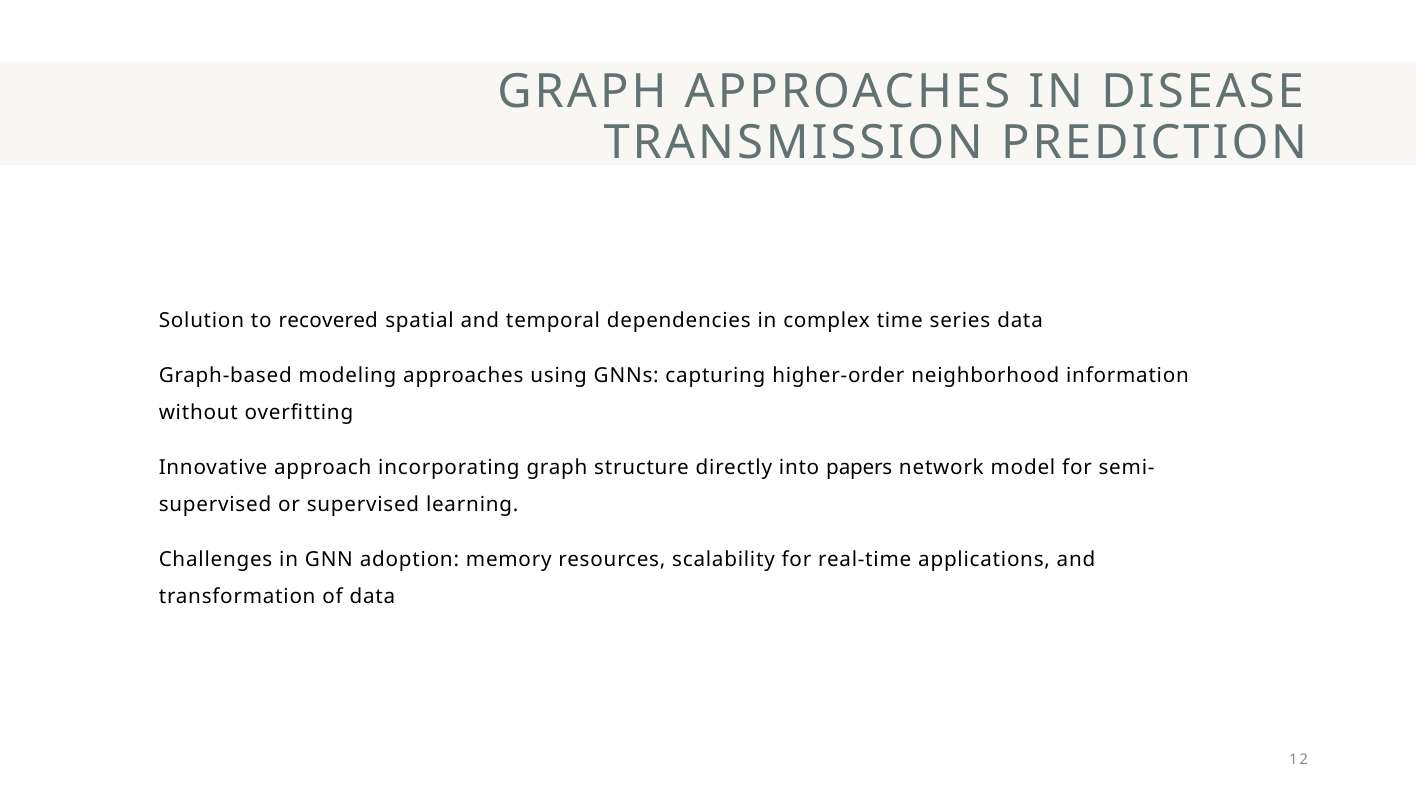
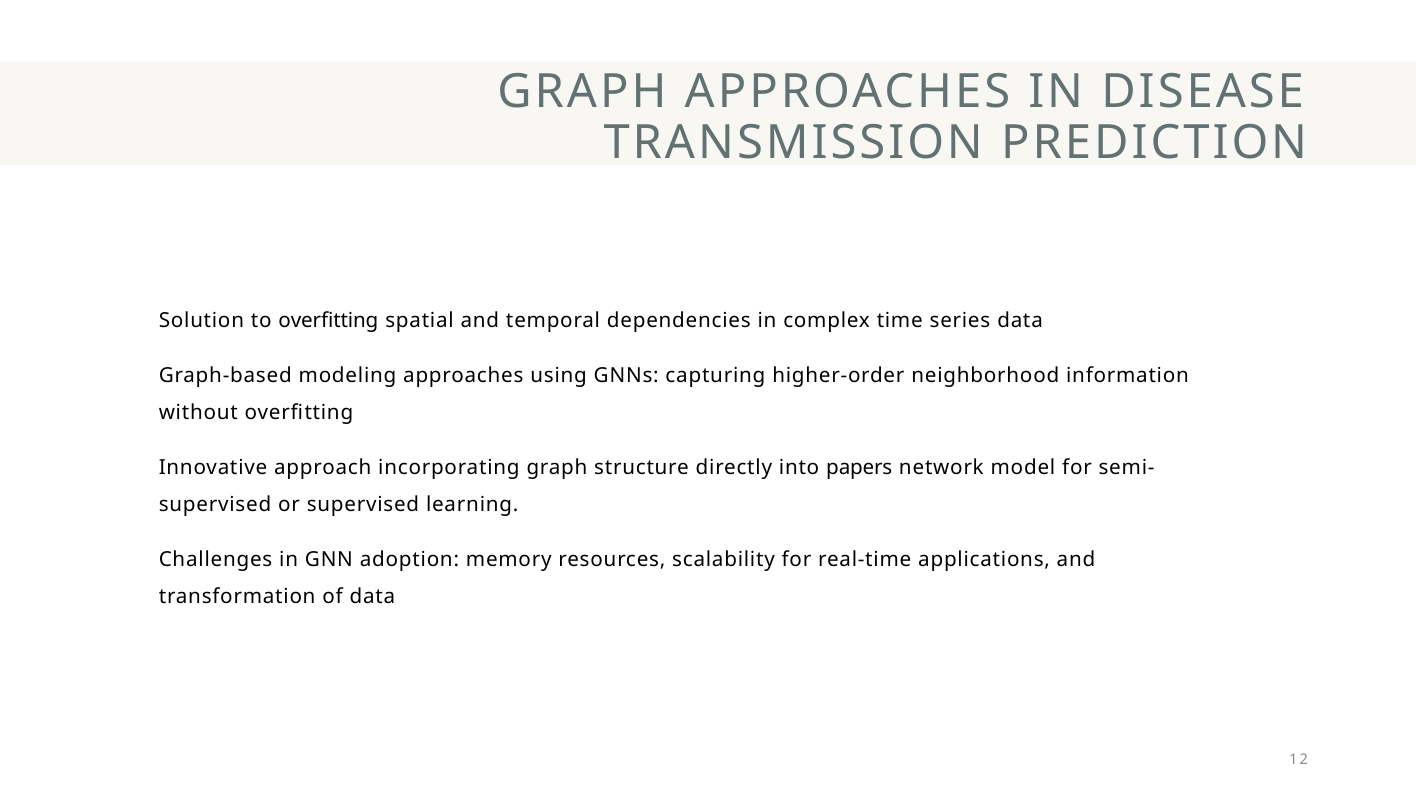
to recovered: recovered -> overfitting (328, 320)
